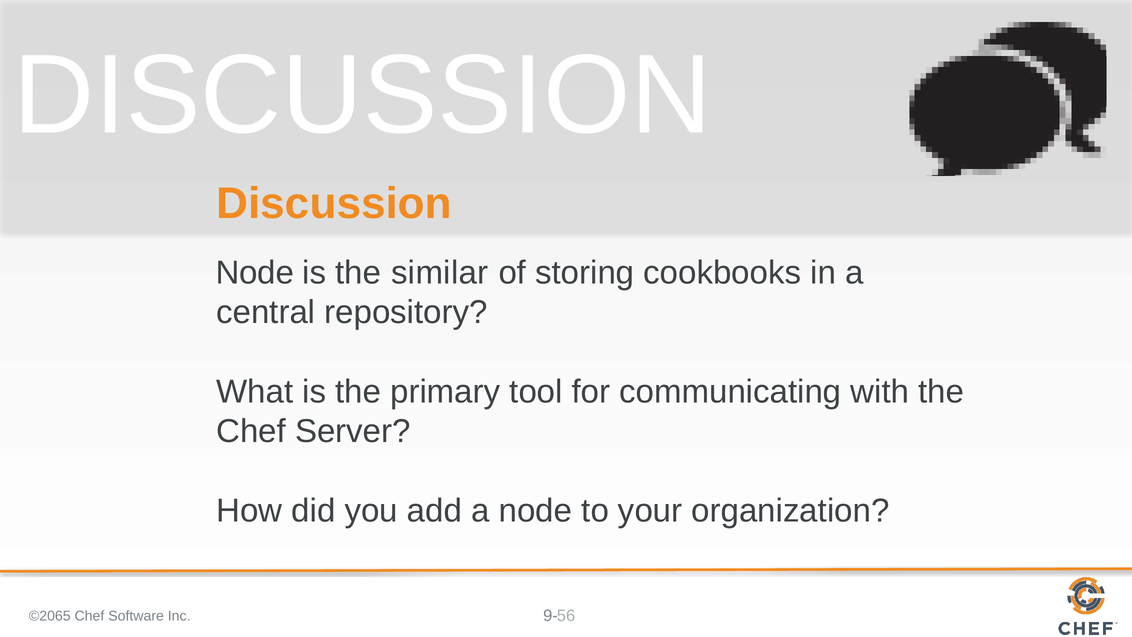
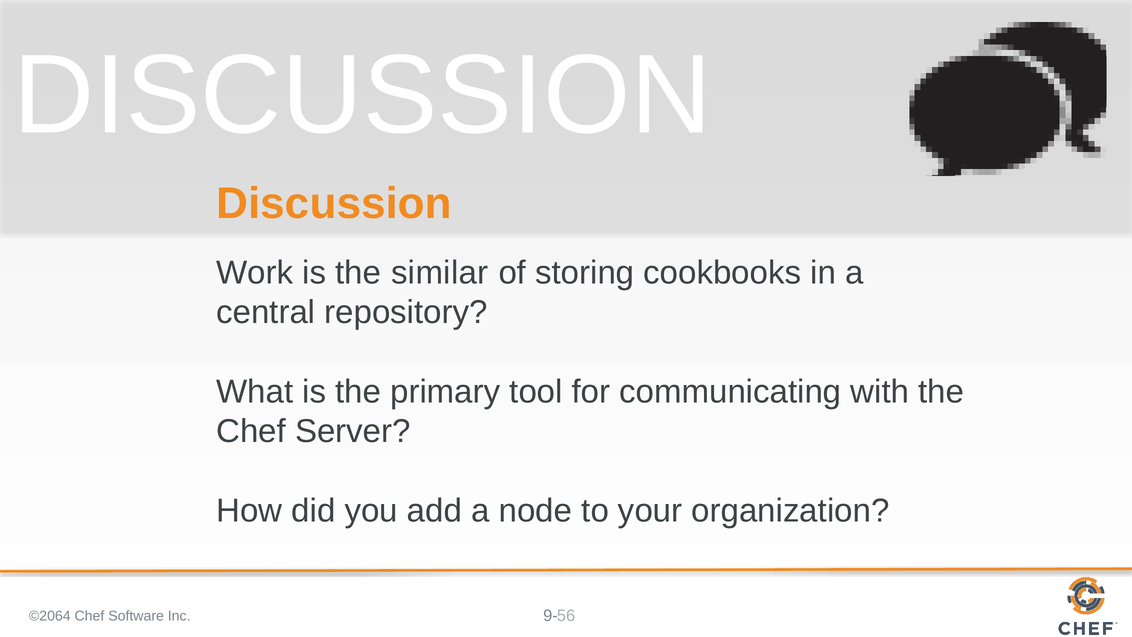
Node: Node -> Work (255, 273)
©2065: ©2065 -> ©2064 (50, 616)
